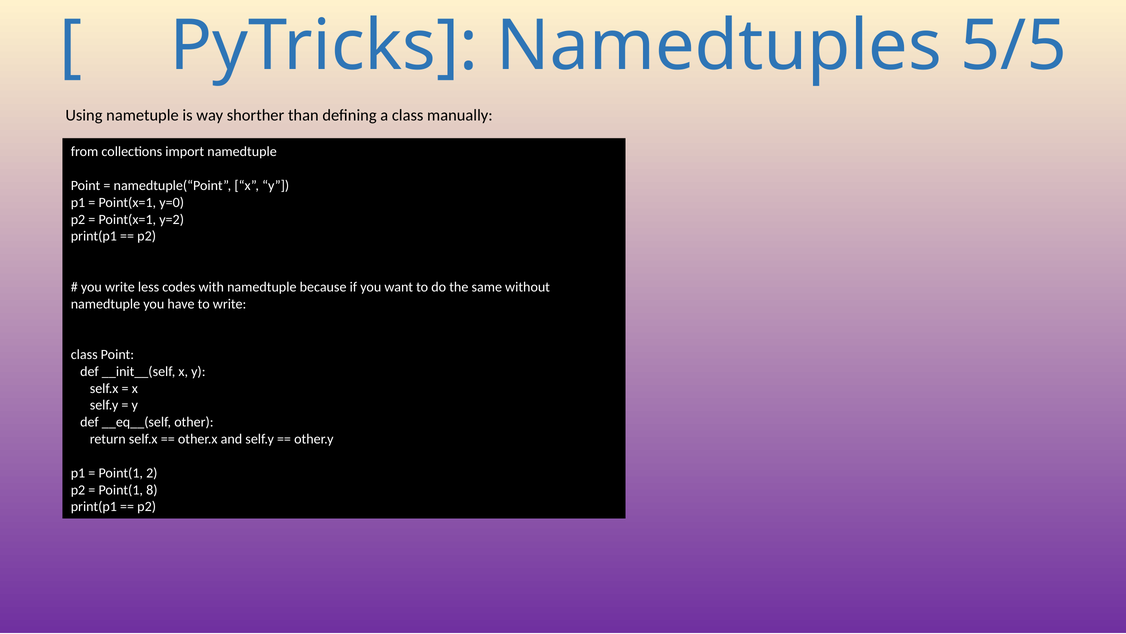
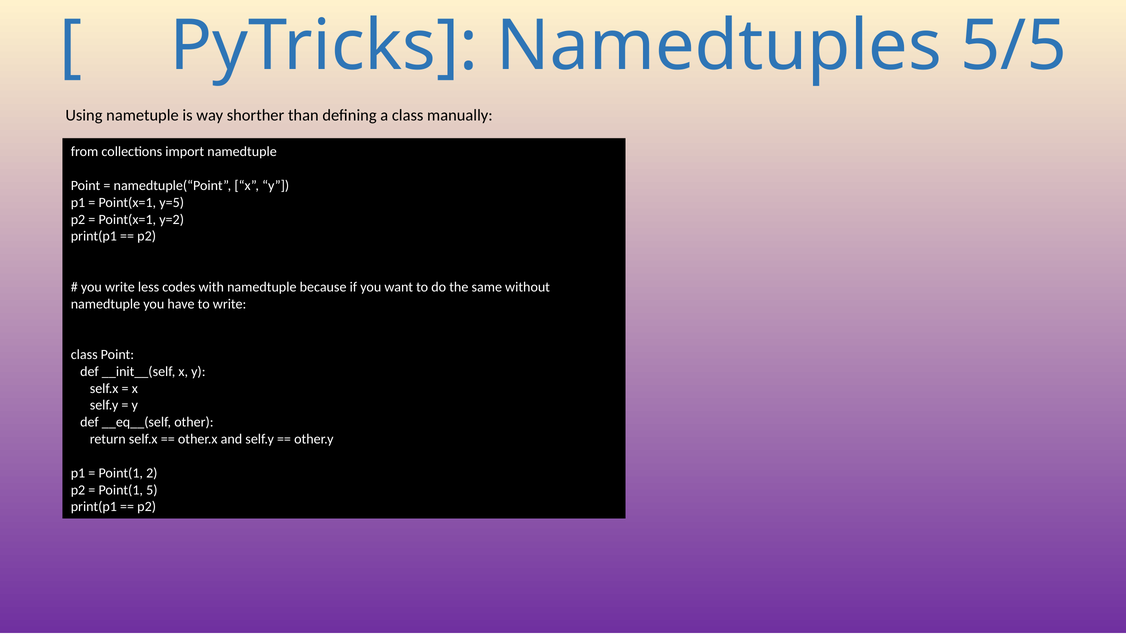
y=0: y=0 -> y=5 (172, 202)
8: 8 -> 5 (152, 489)
